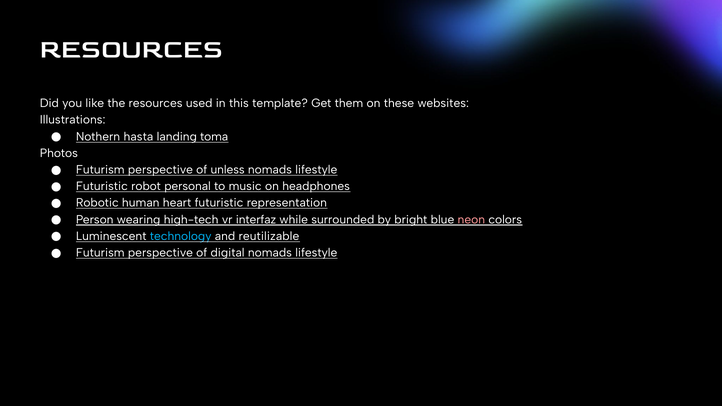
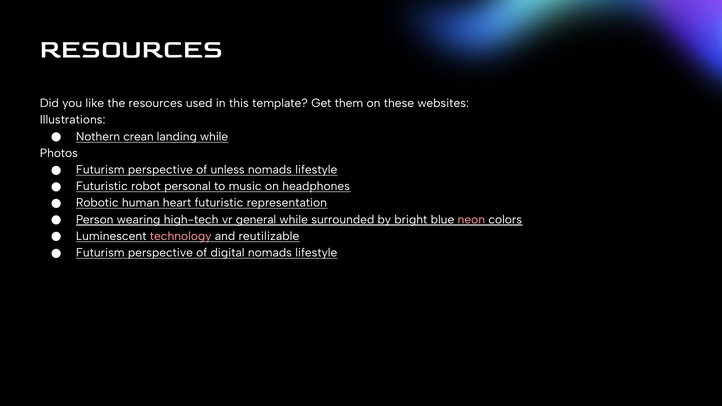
hasta: hasta -> crean (139, 137)
landing toma: toma -> while (214, 137)
interfaz: interfaz -> general (256, 220)
technology colour: light blue -> pink (181, 236)
